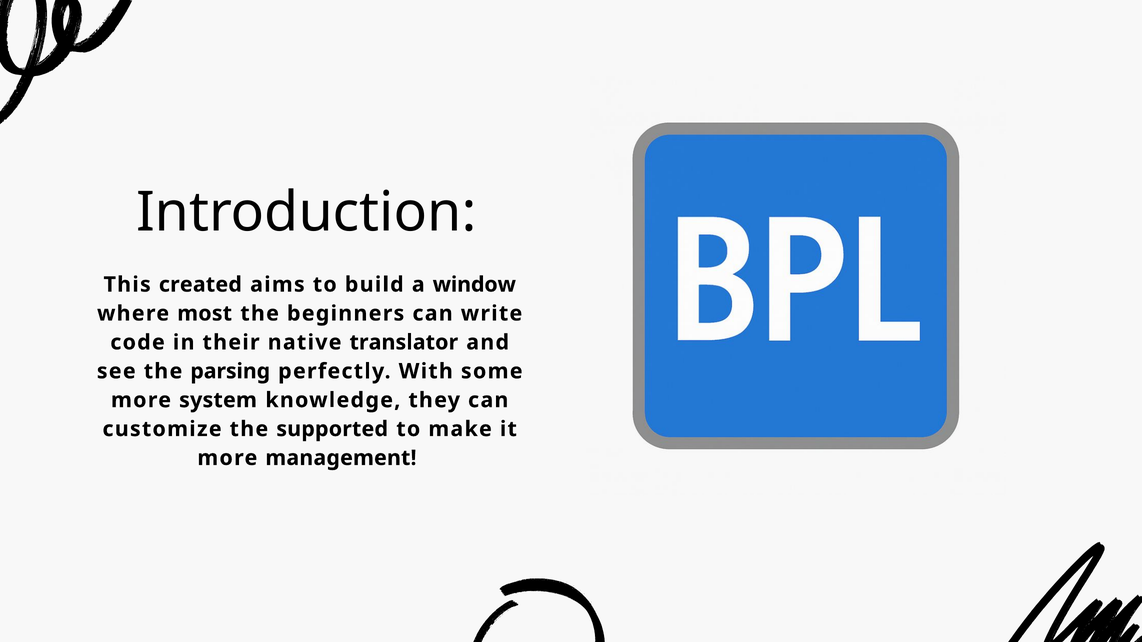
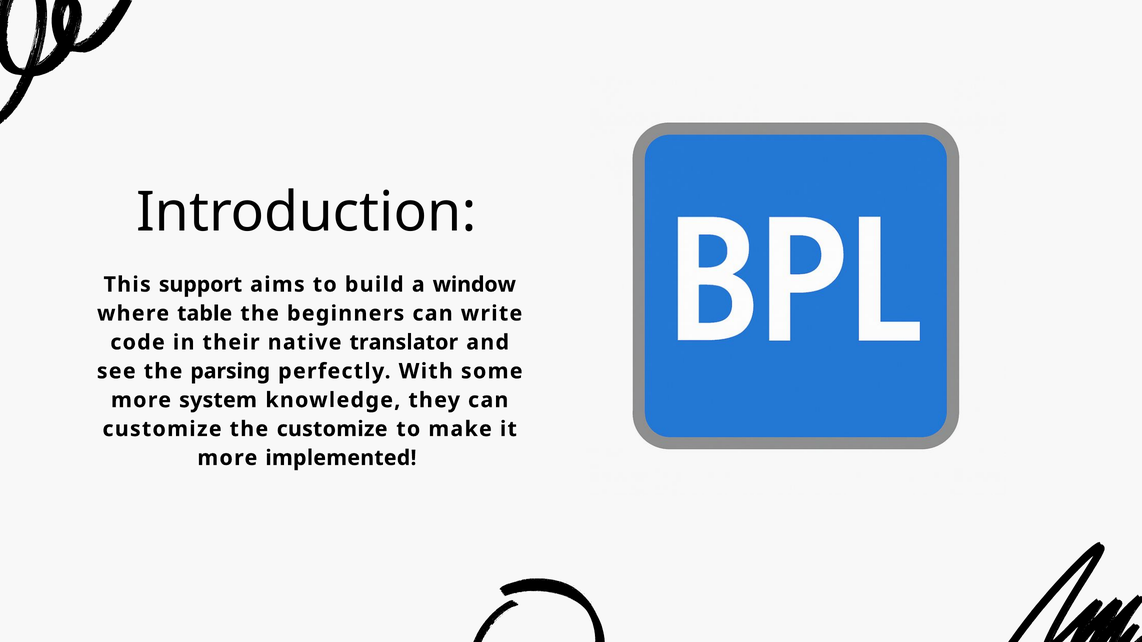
created: created -> support (201, 285)
most: most -> table (205, 314)
the supported: supported -> customize (332, 429)
management: management -> implemented (341, 458)
